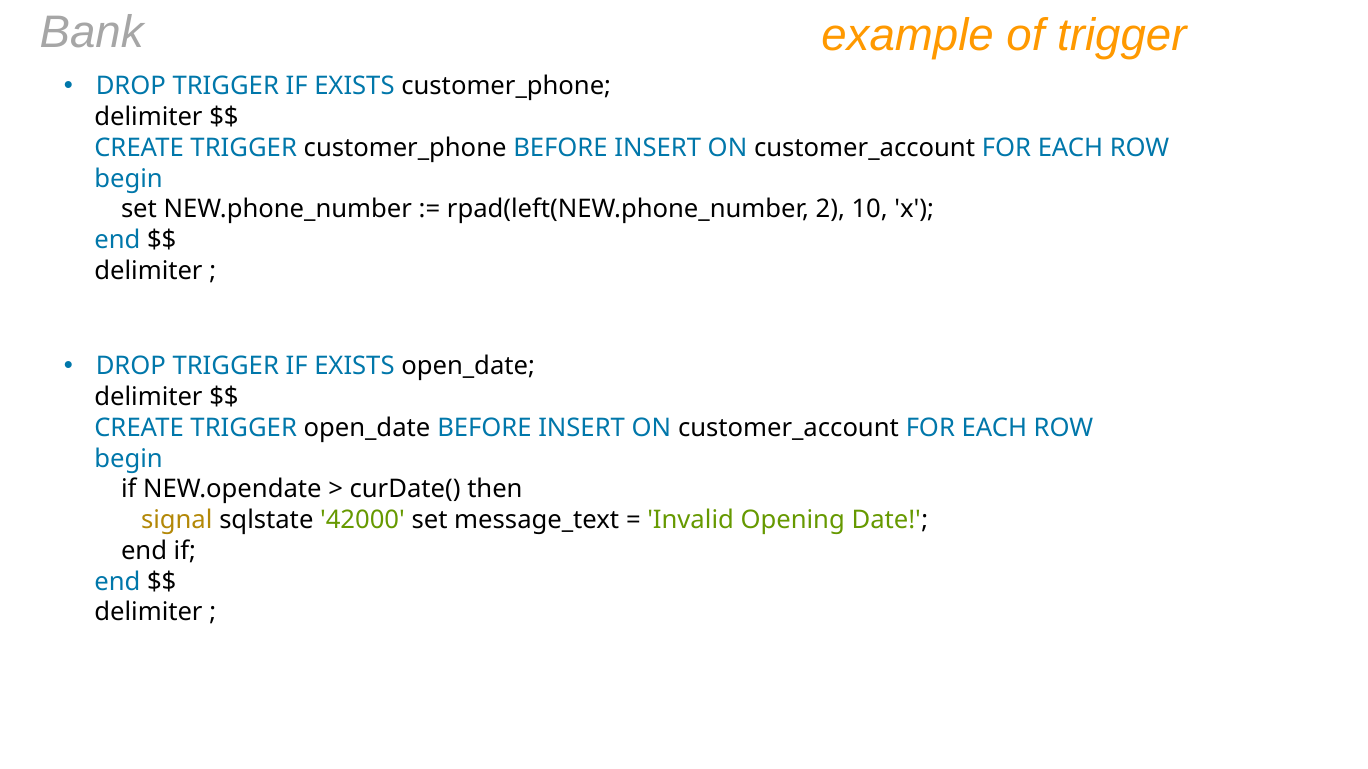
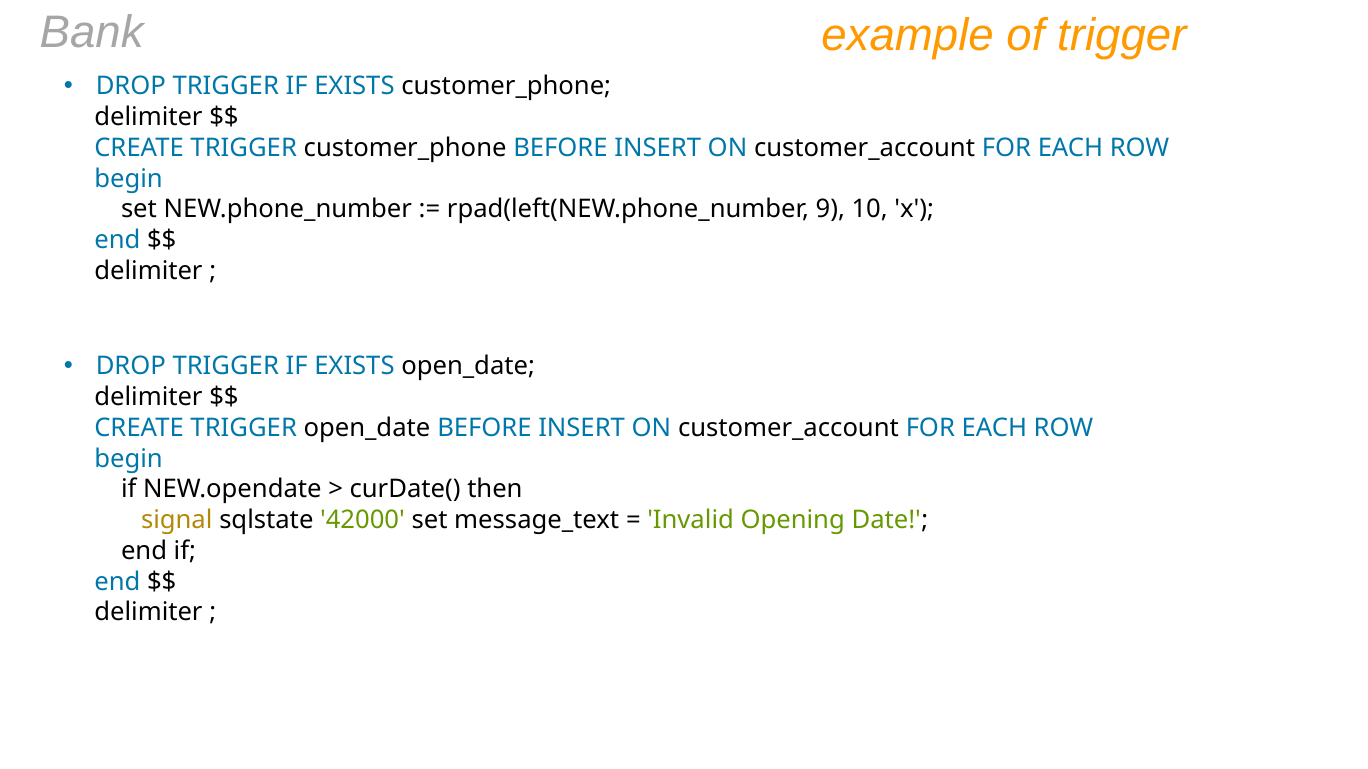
2: 2 -> 9 (830, 210)
